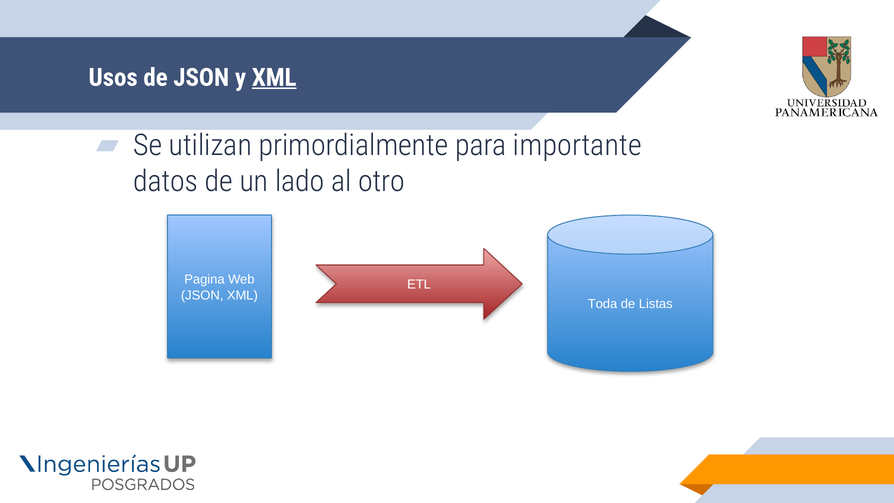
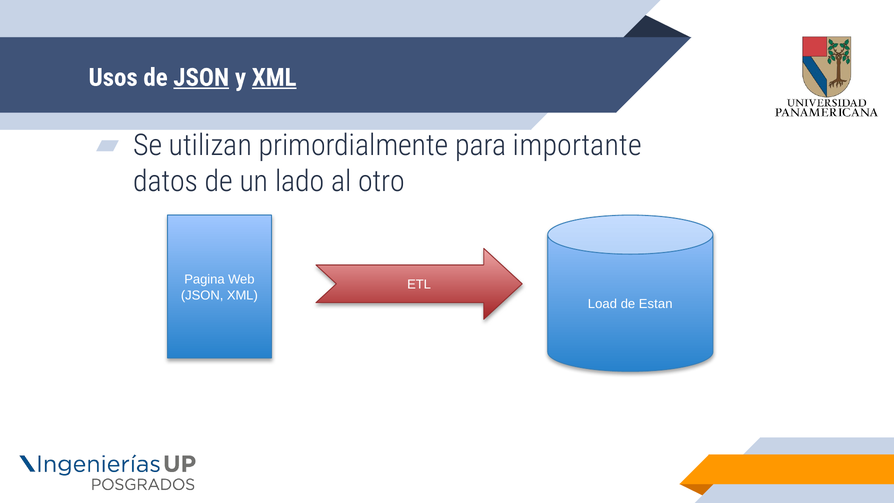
JSON underline: none -> present (201, 78)
Toda: Toda -> Load (602, 304)
Listas: Listas -> Estan (656, 304)
